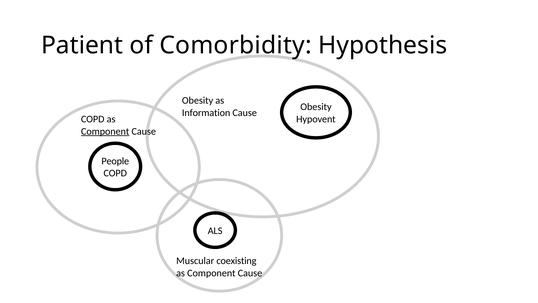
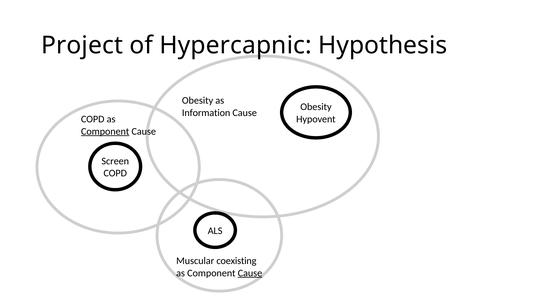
Patient: Patient -> Project (82, 45)
Comorbidity: Comorbidity -> Hypercapnic (236, 45)
People: People -> Screen (115, 161)
Cause underline: none -> present (250, 273)
